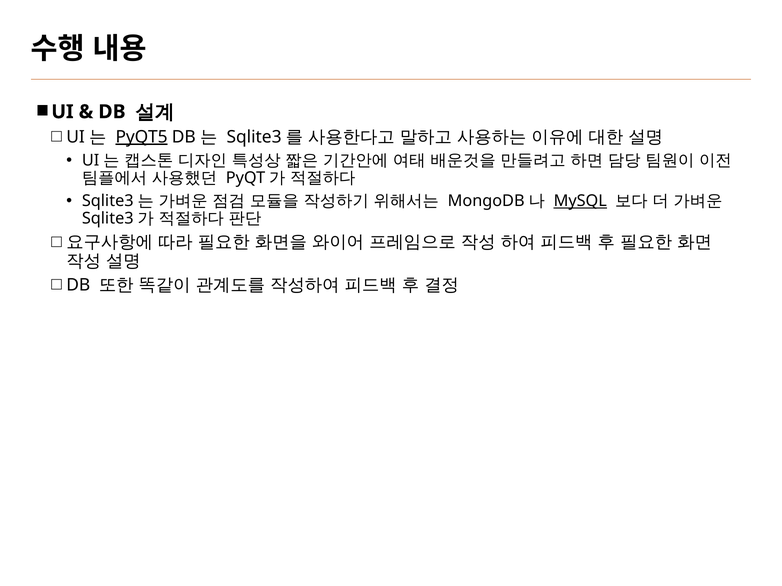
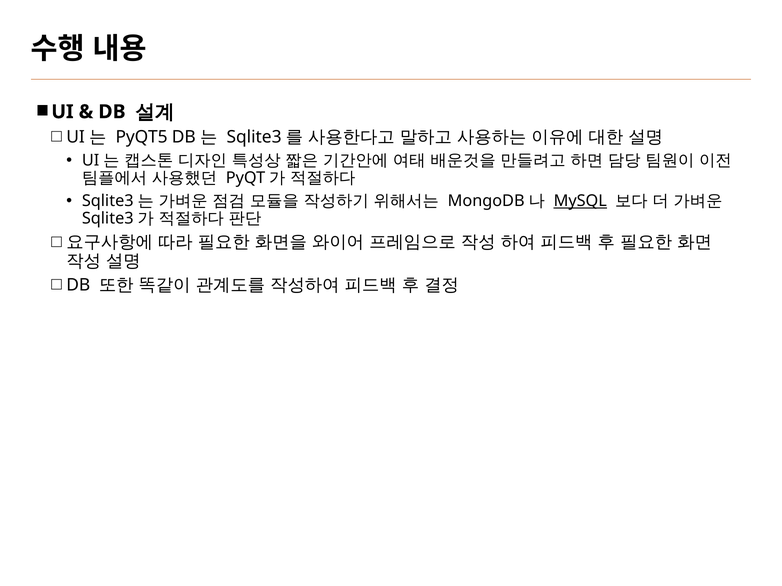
PyQT5 underline: present -> none (142, 137)
